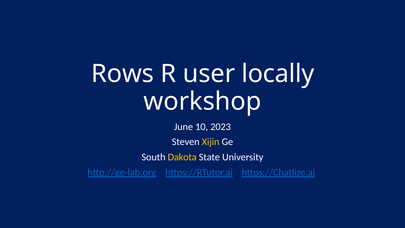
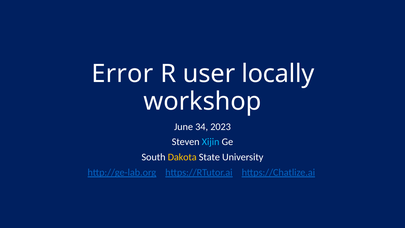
Rows: Rows -> Error (122, 74)
10: 10 -> 34 (202, 127)
Xijin colour: yellow -> light blue (211, 142)
